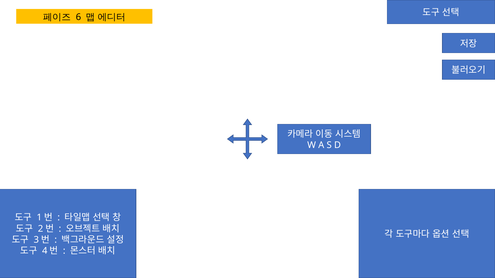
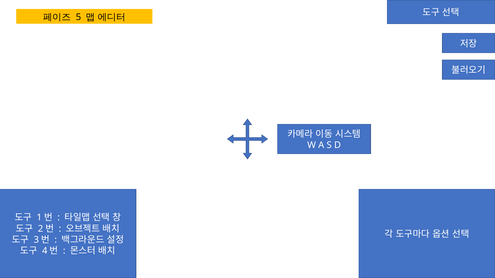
6: 6 -> 5 (78, 17)
